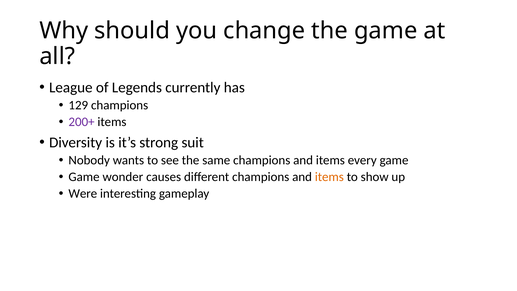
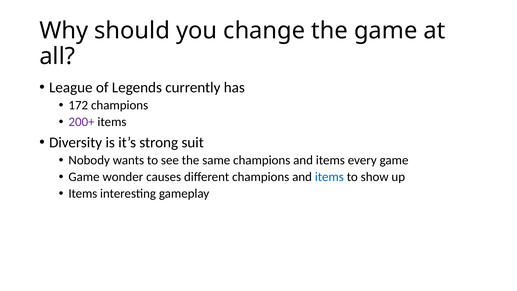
129: 129 -> 172 (78, 105)
items colour: orange -> blue (329, 177)
Were: Were -> Items (83, 193)
